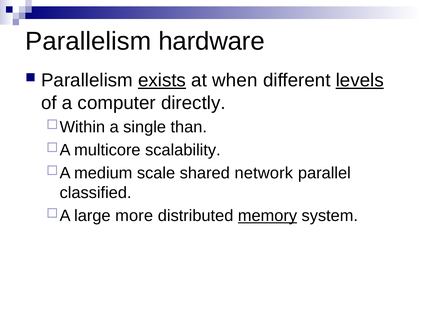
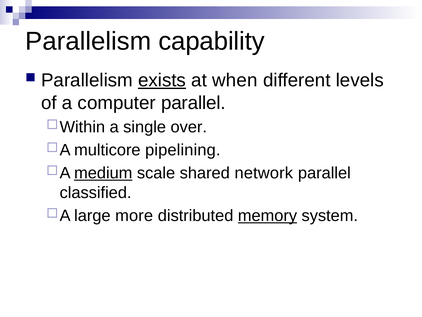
hardware: hardware -> capability (212, 41)
levels underline: present -> none (360, 80)
computer directly: directly -> parallel (193, 103)
than: than -> over (189, 127)
scalability: scalability -> pipelining (183, 150)
medium underline: none -> present (103, 173)
